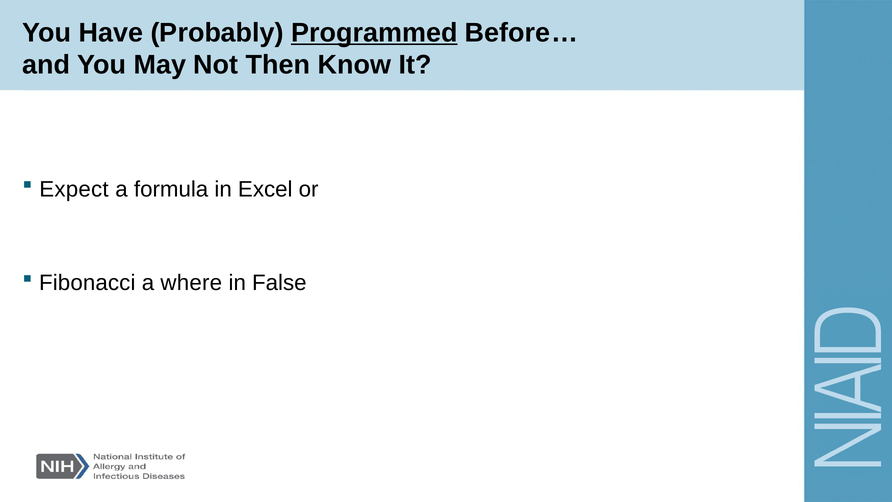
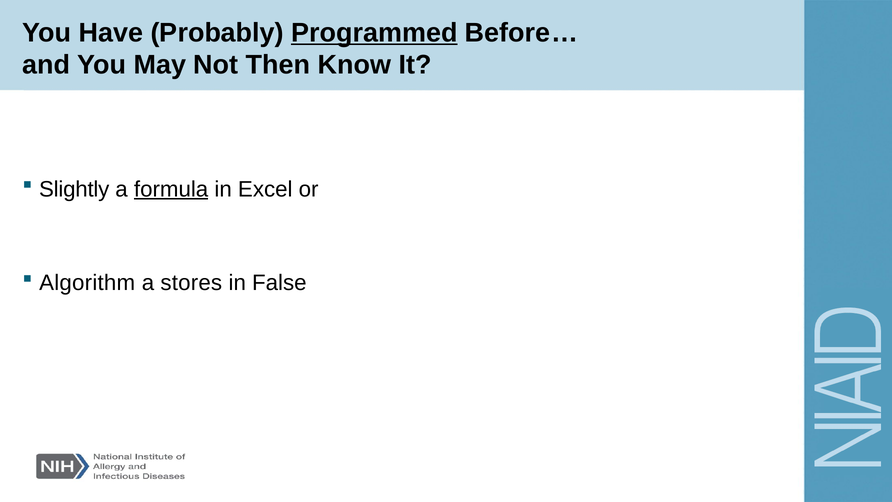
Expect: Expect -> Slightly (74, 189)
formula underline: none -> present (171, 189)
Fibonacci: Fibonacci -> Algorithm (87, 283)
where: where -> stores (191, 283)
